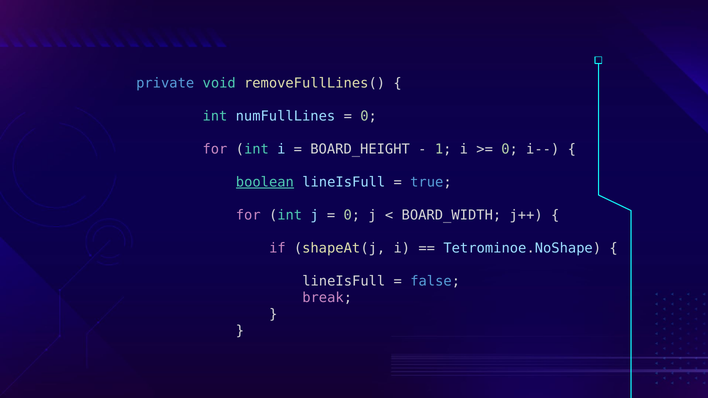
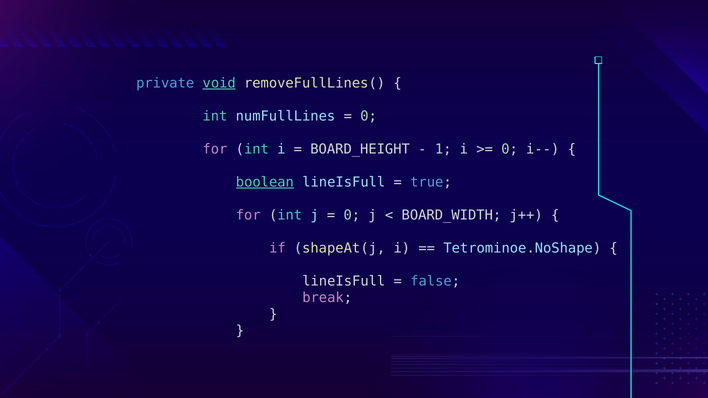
void underline: none -> present (219, 83)
